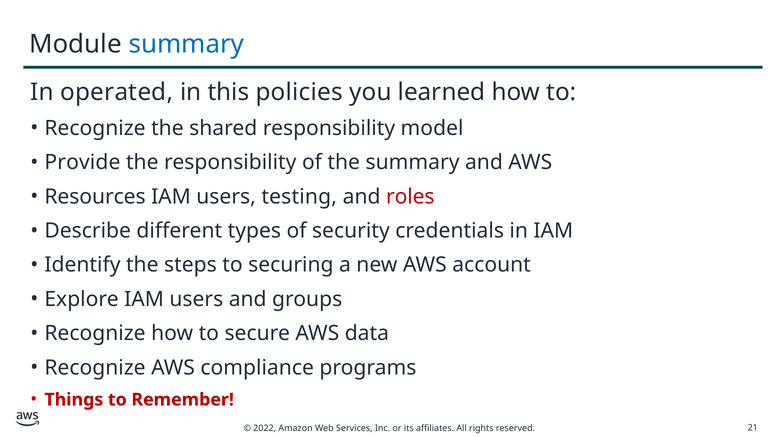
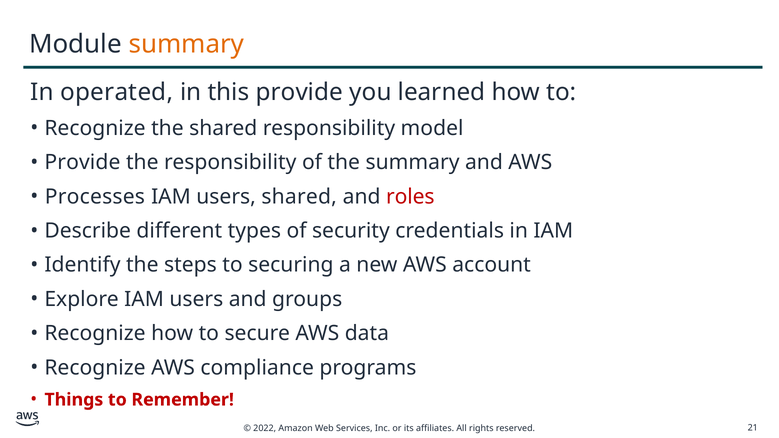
summary colour: blue -> orange (186, 44)
this policies: policies -> provide (299, 92)
Resources: Resources -> Processes (95, 197)
users testing: testing -> shared (299, 197)
